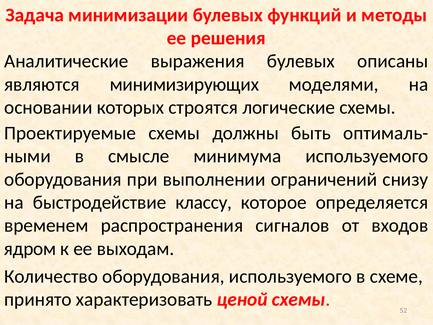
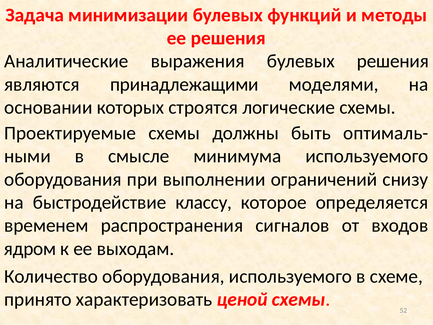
булевых описаны: описаны -> решения (393, 61)
минимизирующих: минимизирующих -> принадлежащими (184, 84)
